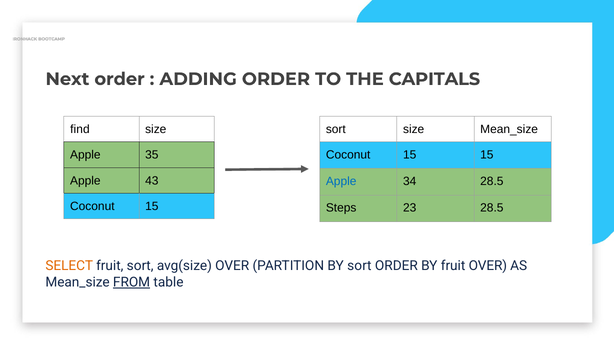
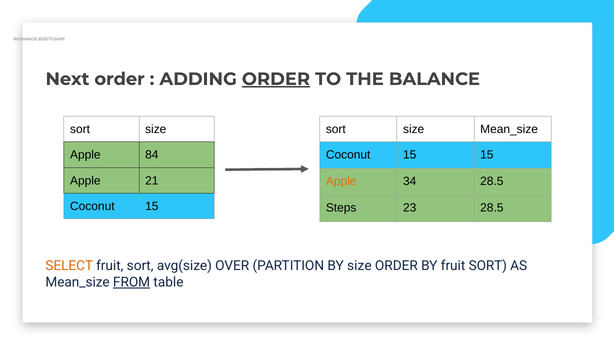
ORDER underline: none -> present (276, 79)
CAPITALS: CAPITALS -> BALANCE (434, 79)
find: find -> sort (80, 129)
35: 35 -> 84 (152, 155)
43: 43 -> 21 (152, 181)
Apple colour: blue -> orange (341, 182)
BY sort: sort -> size (359, 266)
BY fruit OVER: OVER -> SORT (488, 266)
